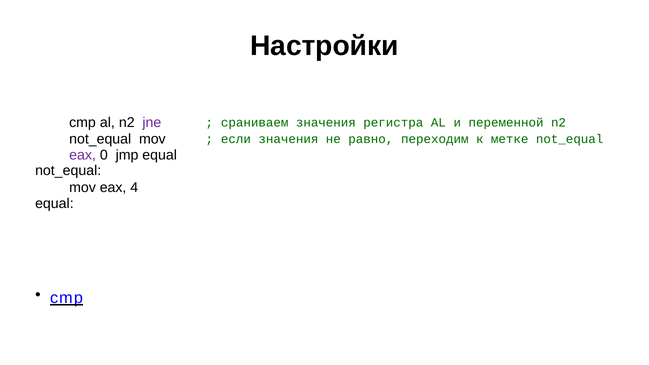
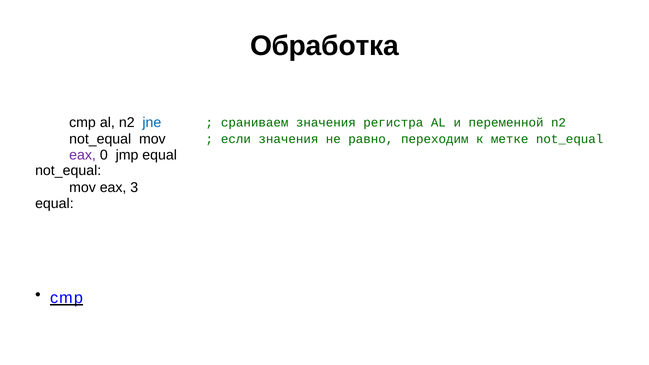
Настройки: Настройки -> Обработка (324, 46)
jne colour: purple -> blue (152, 123)
4: 4 -> 3 (134, 187)
